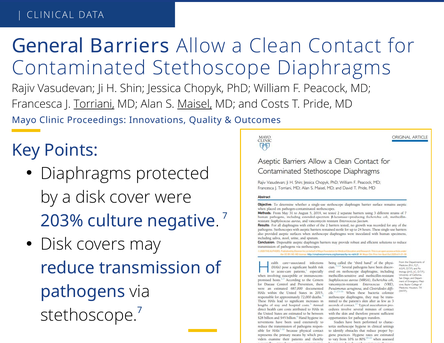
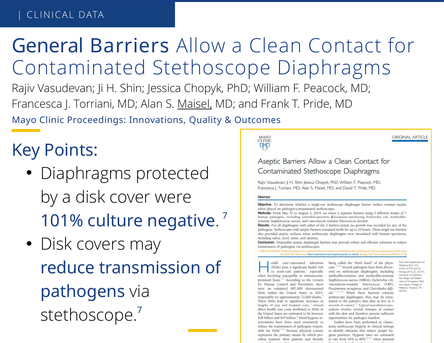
Torriani underline: present -> none (94, 104)
Costs: Costs -> Frank (275, 104)
203%: 203% -> 101% (62, 221)
